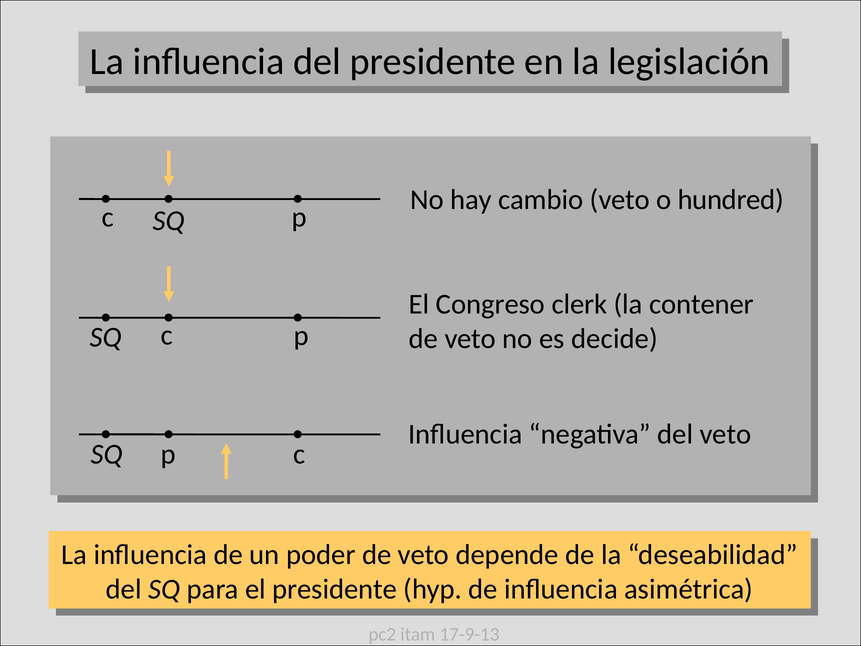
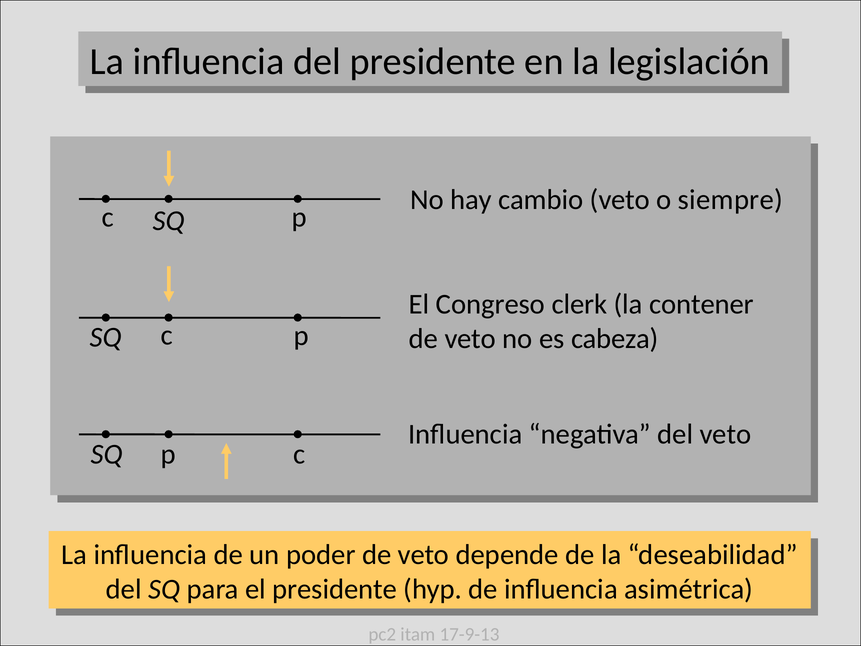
hundred: hundred -> siempre (730, 200)
decide: decide -> cabeza (615, 338)
